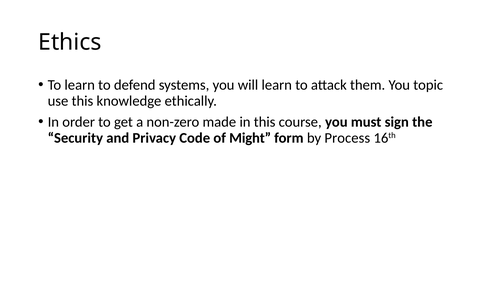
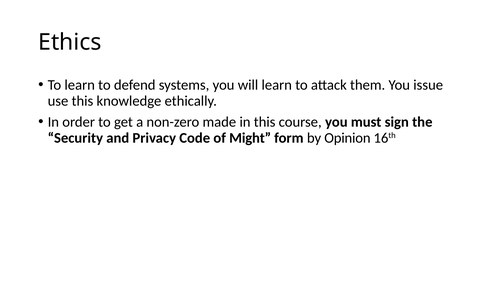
topic: topic -> issue (428, 85)
Process: Process -> Opinion (347, 138)
